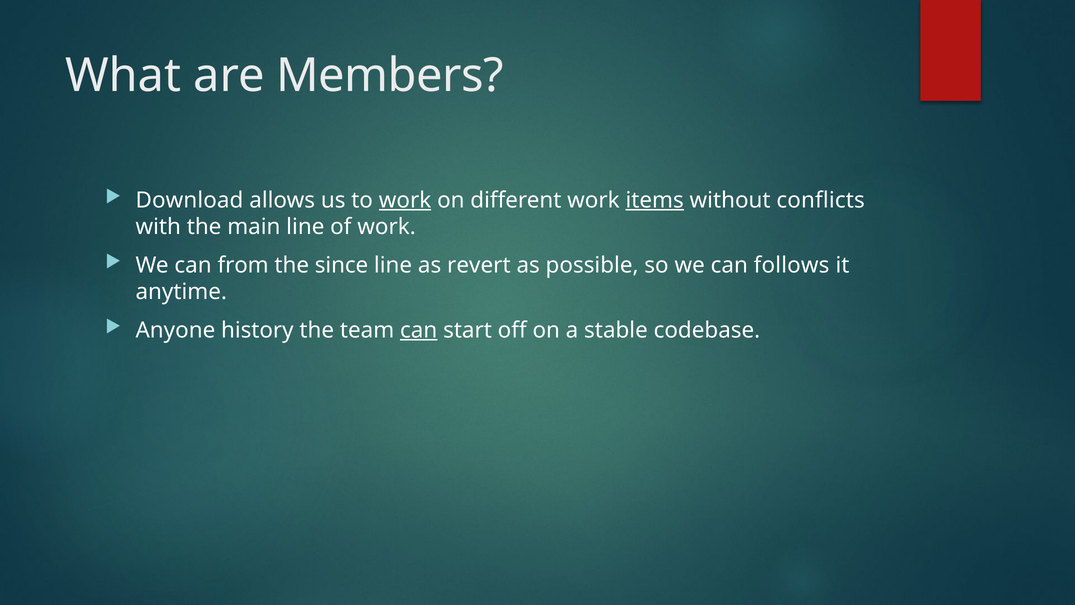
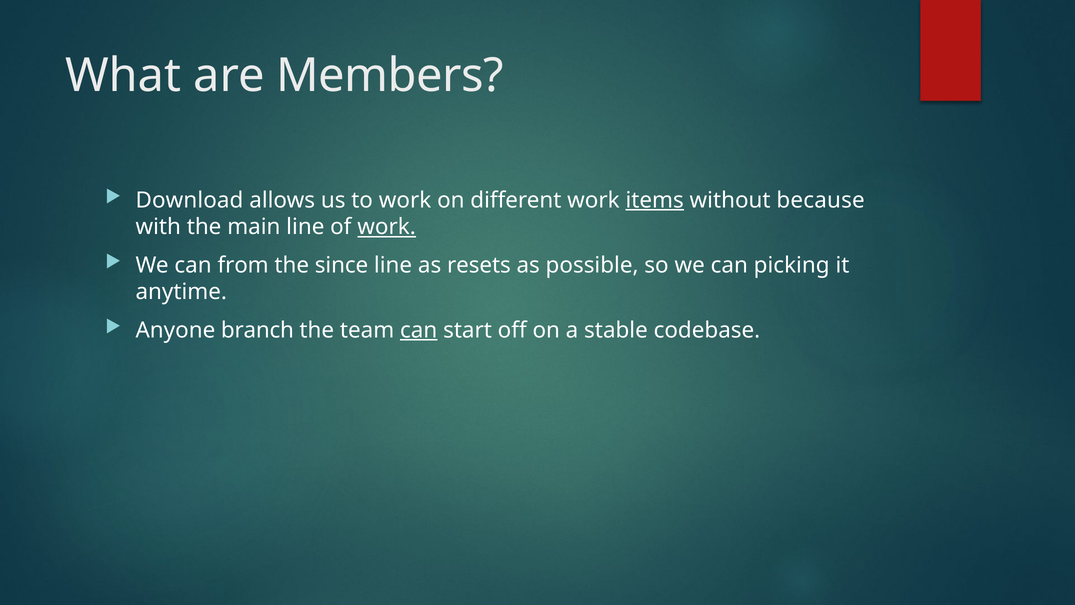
work underline: present -> none (405, 200)
conflicts: conflicts -> because (821, 200)
work underline: none -> present (387, 227)
revert: revert -> resets (479, 265)
follows: follows -> picking (792, 265)
history: history -> branch (257, 330)
